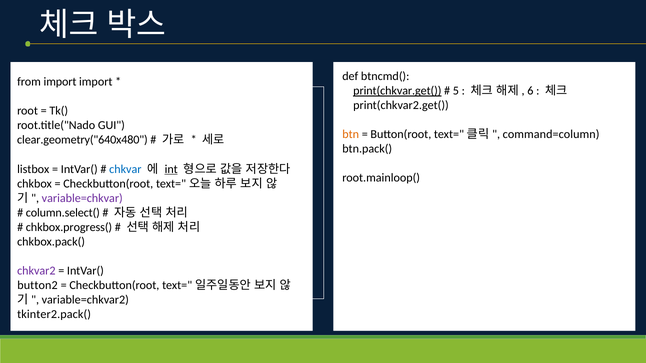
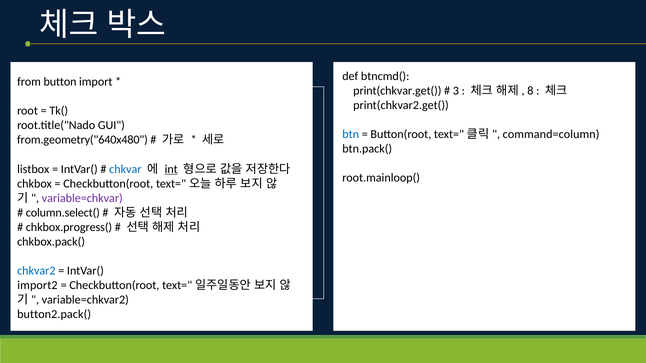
from import: import -> button (60, 82)
print(chkvar.get( underline: present -> none (397, 91)
5: 5 -> 3 (456, 91)
6: 6 -> 8 (530, 91)
btn colour: orange -> blue (351, 134)
clear.geometry("640x480: clear.geometry("640x480 -> from.geometry("640x480 (82, 140)
chkvar2 colour: purple -> blue (36, 271)
button2: button2 -> import2 (37, 285)
tkinter2.pack(: tkinter2.pack( -> button2.pack( (54, 315)
